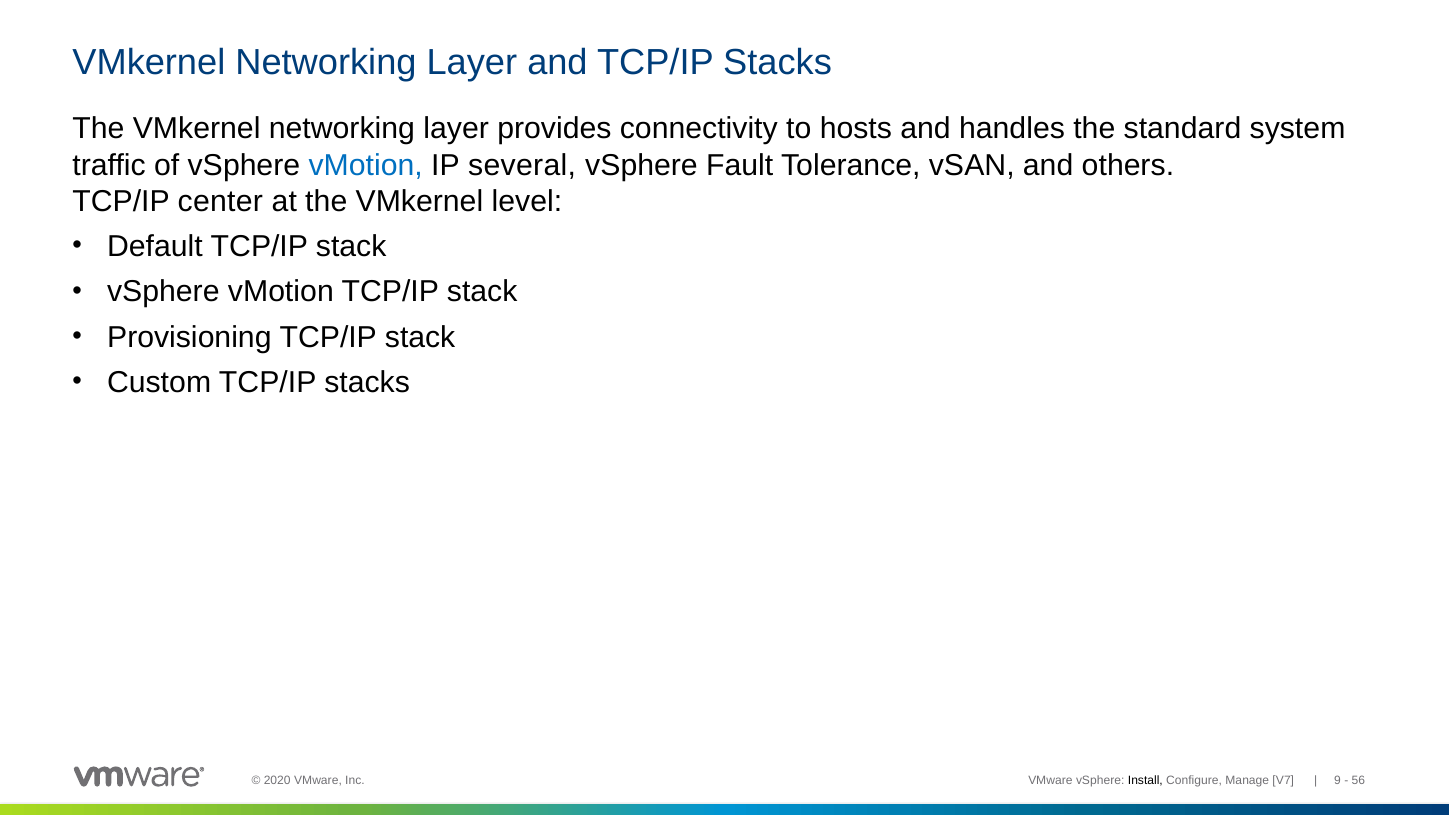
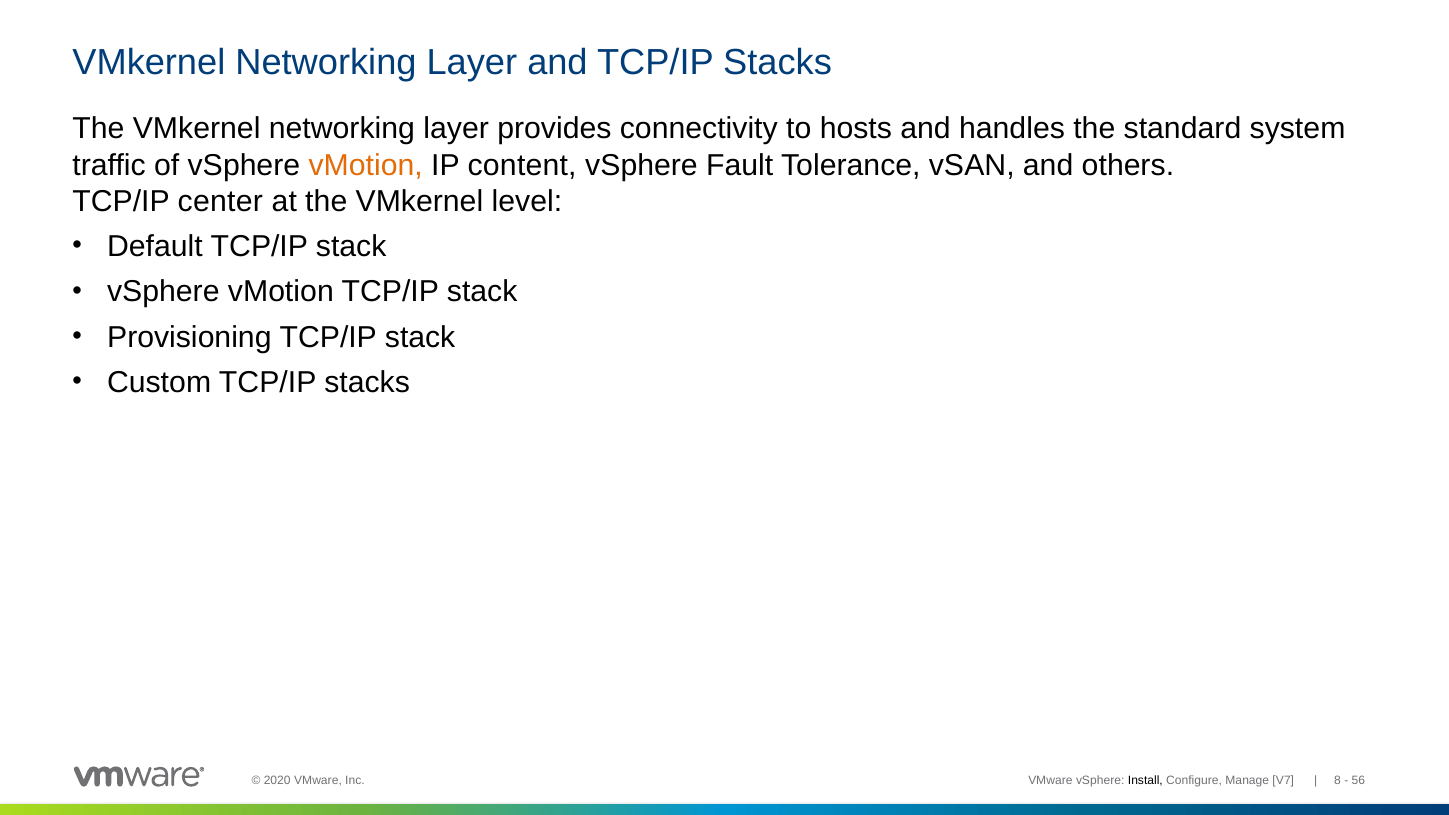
vMotion colour: blue -> orange (366, 165)
several: several -> content (522, 165)
9: 9 -> 8 (1338, 780)
